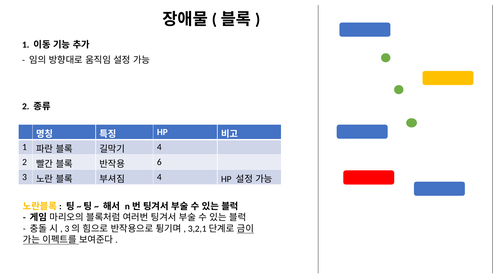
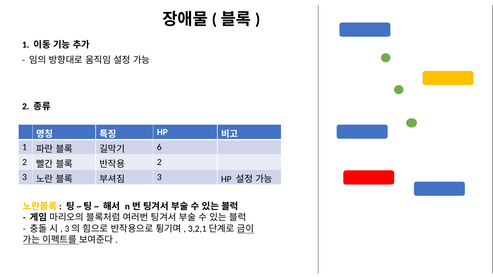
4: 4 -> 6 (159, 147)
6: 6 -> 2 (159, 162)
4: 4 -> 3 (159, 177)
